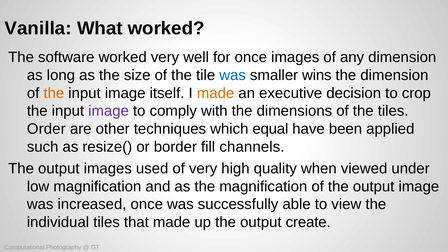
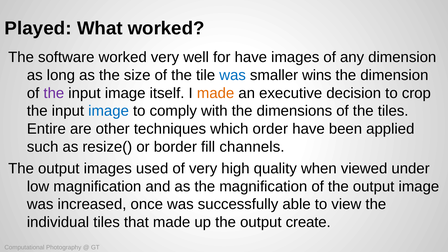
Vanilla: Vanilla -> Played (38, 28)
for once: once -> have (251, 57)
the colour: orange -> purple (54, 93)
image colour: purple -> blue (109, 111)
Order: Order -> Entire (46, 129)
equal: equal -> order (270, 129)
